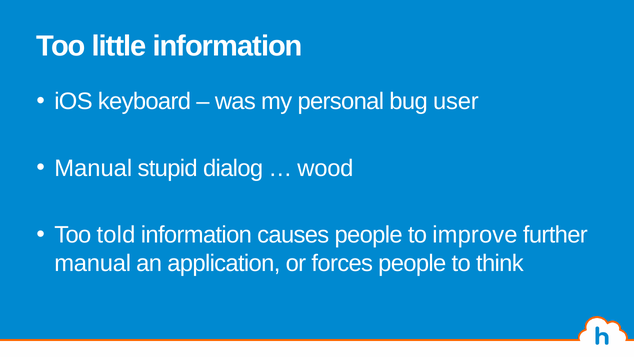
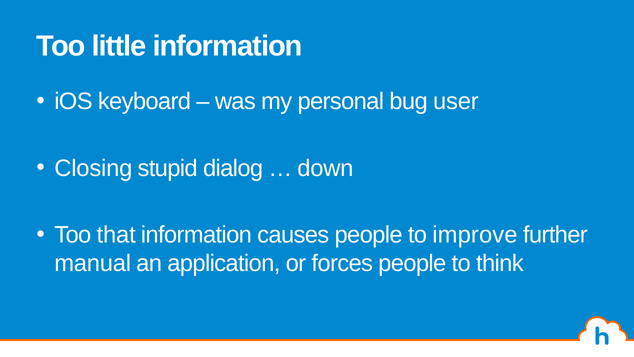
Manual: Manual -> Closing (93, 168)
wood: wood -> down (325, 168)
told: told -> that (116, 235)
